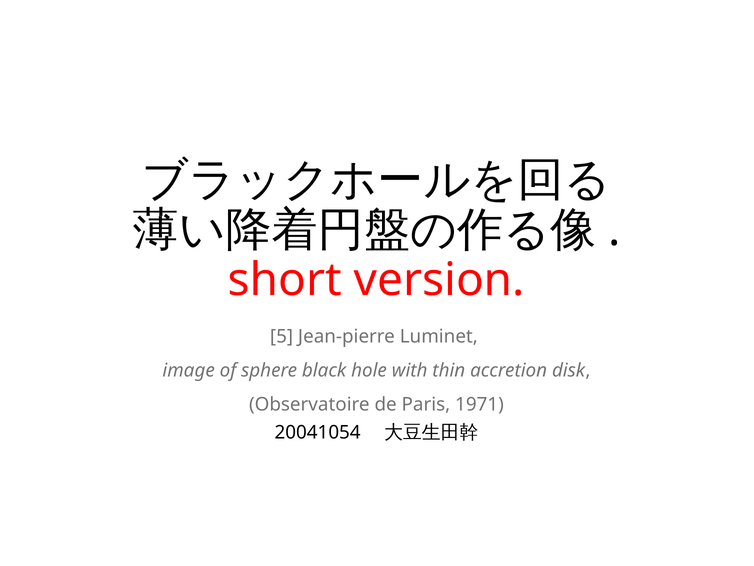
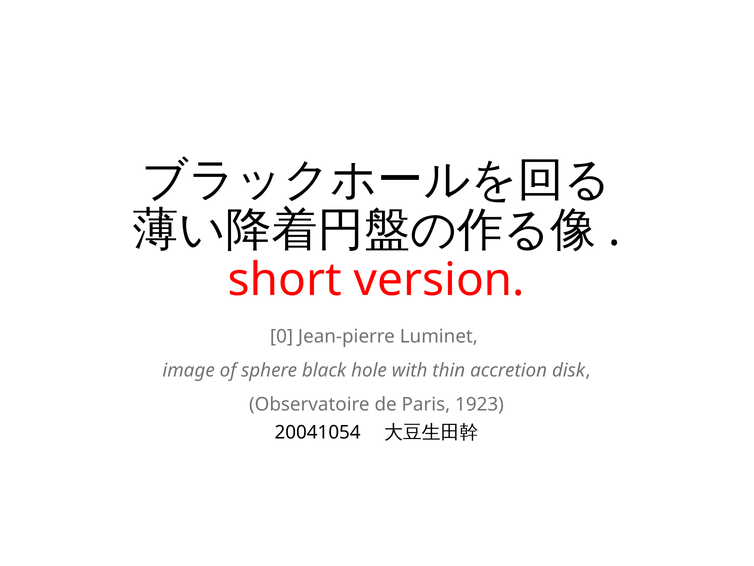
5: 5 -> 0 (282, 336)
1971: 1971 -> 1923 (479, 404)
